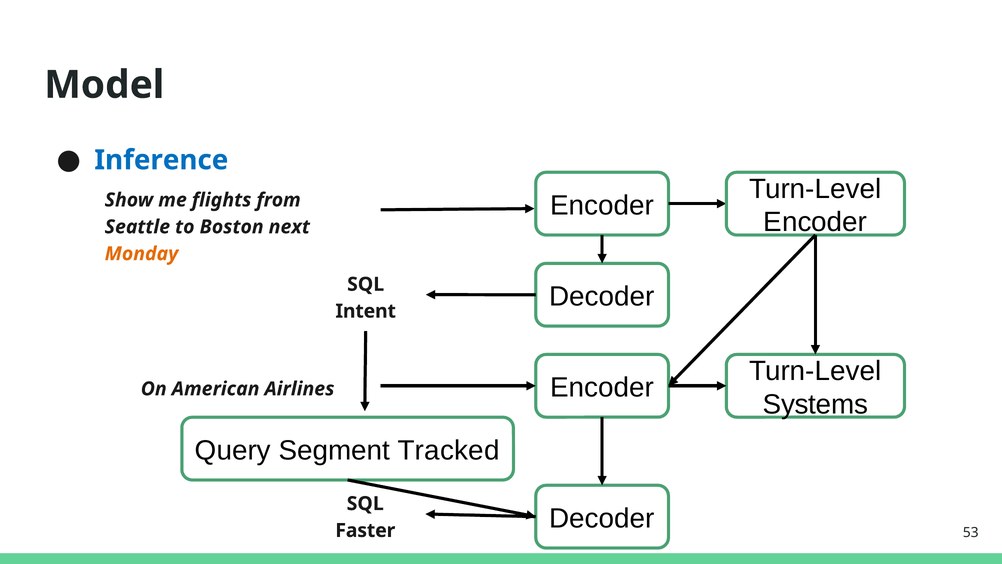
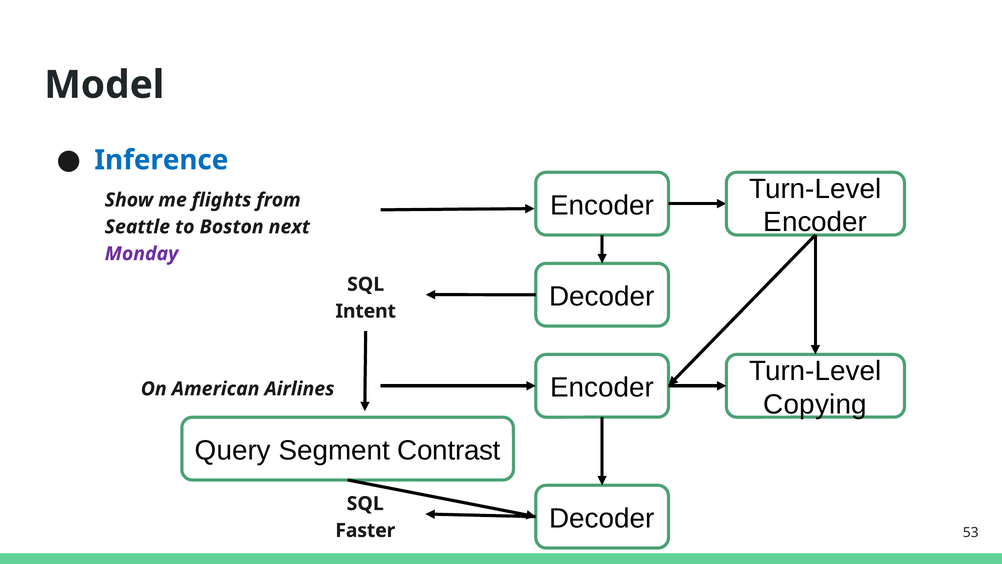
Monday colour: orange -> purple (141, 254)
Systems: Systems -> Copying (815, 404)
Tracked: Tracked -> Contrast (449, 450)
